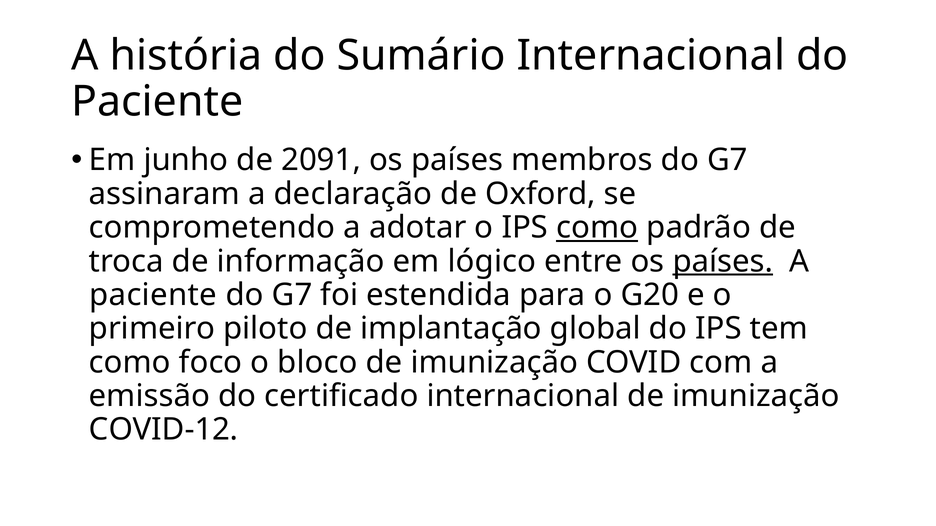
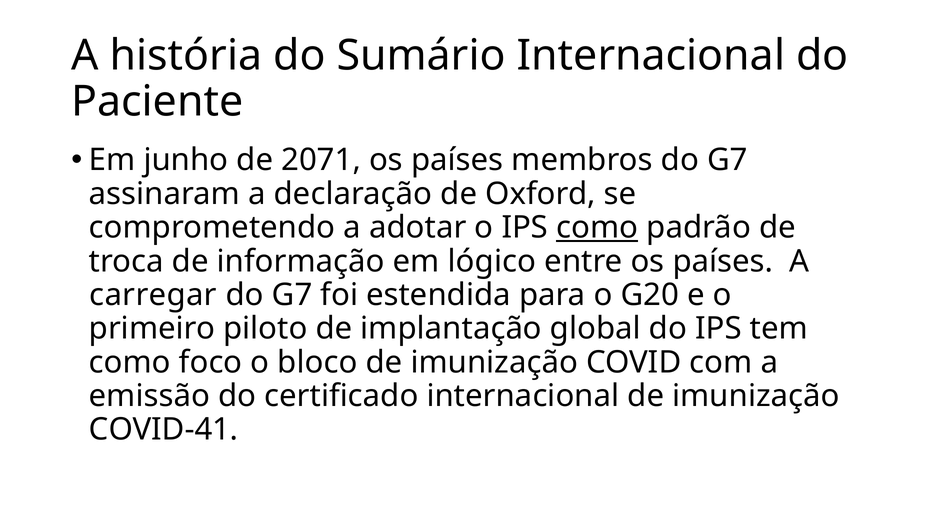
2091: 2091 -> 2071 (321, 160)
países underline: present -> none (723, 261)
paciente: paciente -> carregar (153, 295)
COVID-12: COVID-12 -> COVID-41 (164, 430)
